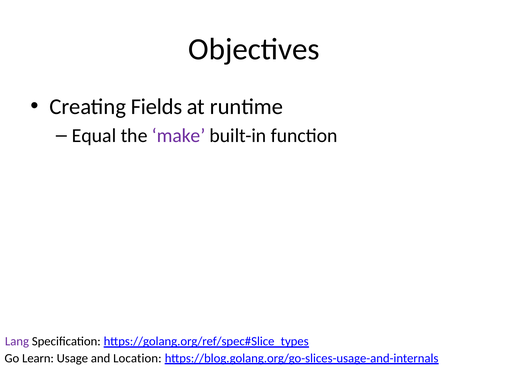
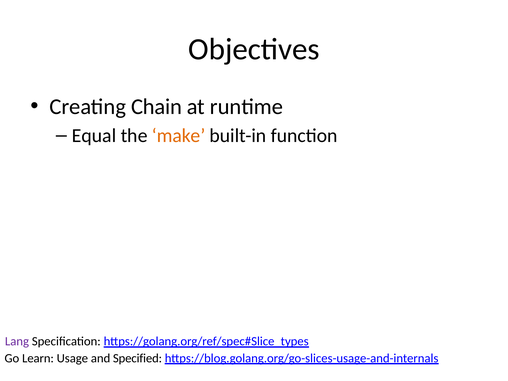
Fields: Fields -> Chain (156, 107)
make colour: purple -> orange (179, 136)
Location: Location -> Specified (137, 358)
